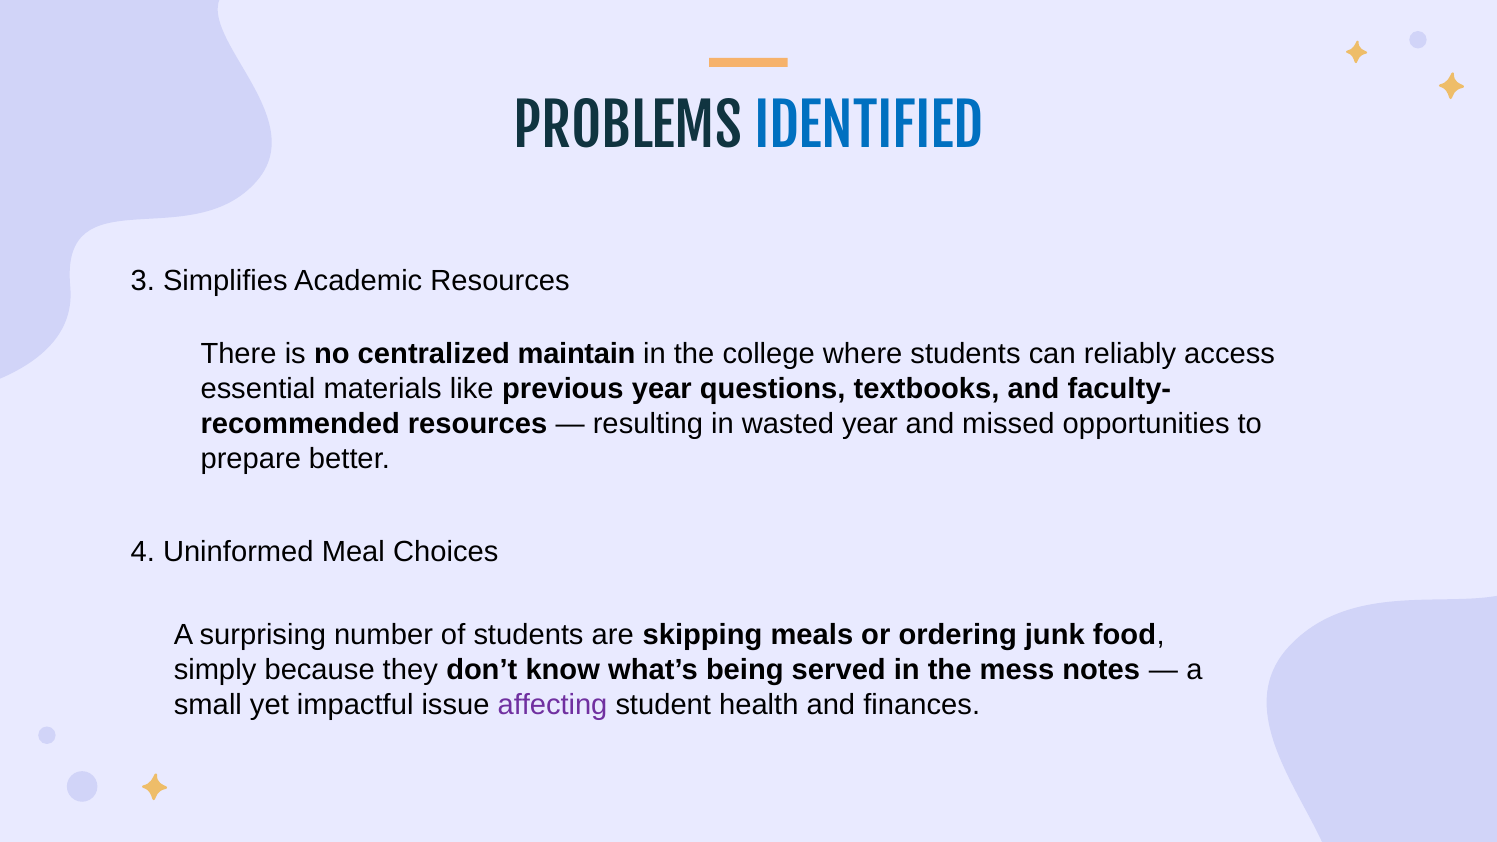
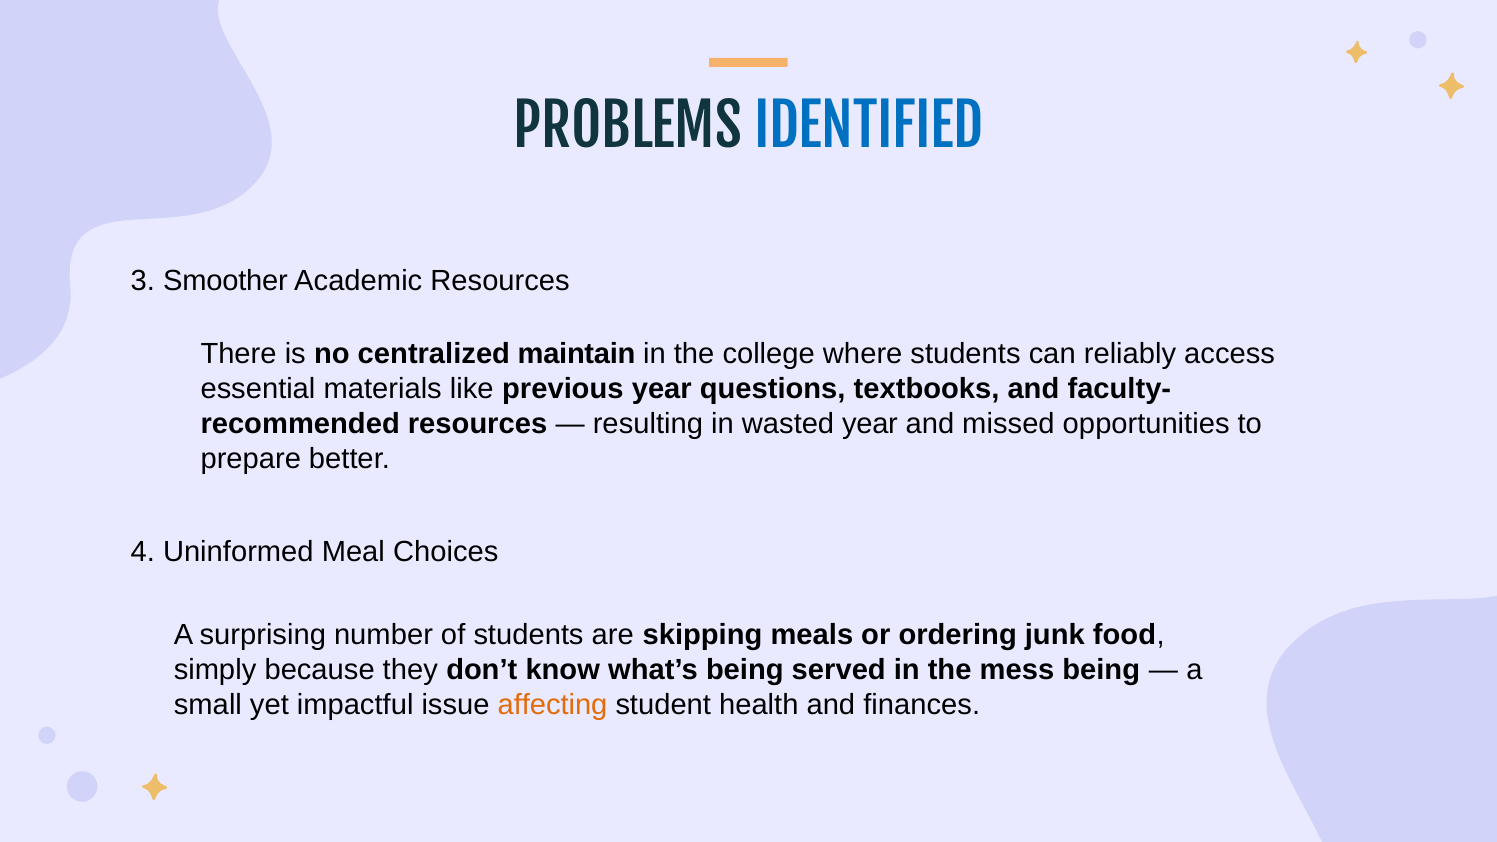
Simplifies: Simplifies -> Smoother (225, 281)
mess notes: notes -> being (1101, 670)
affecting colour: purple -> orange (553, 705)
